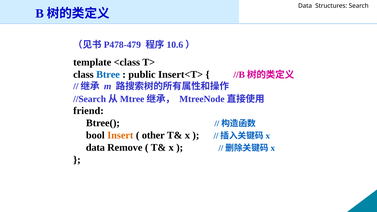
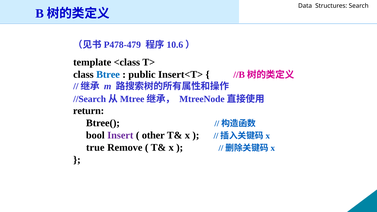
friend: friend -> return (89, 111)
Insert colour: orange -> purple (120, 135)
data: data -> true (95, 148)
